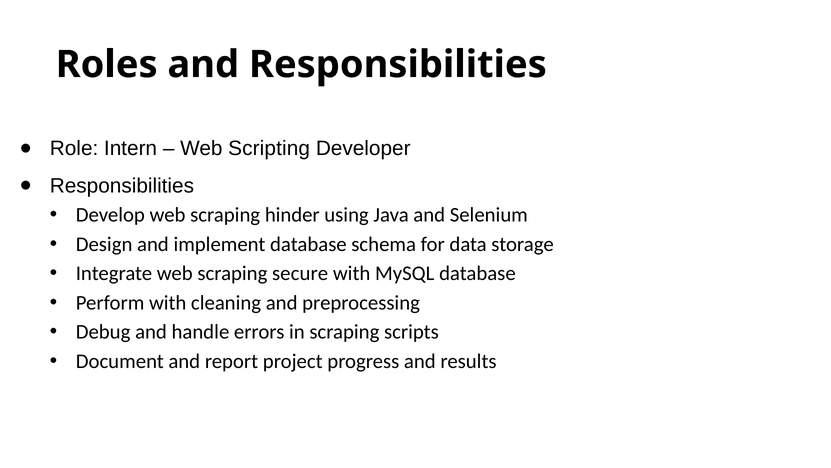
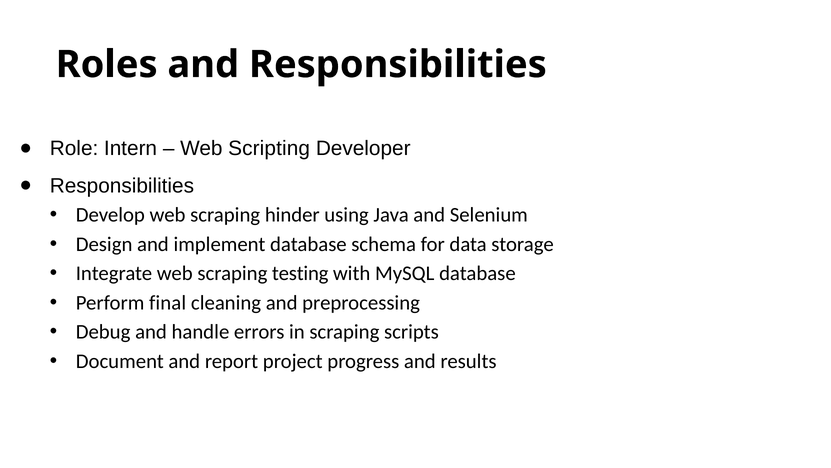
secure: secure -> testing (300, 273)
Perform with: with -> final (168, 302)
